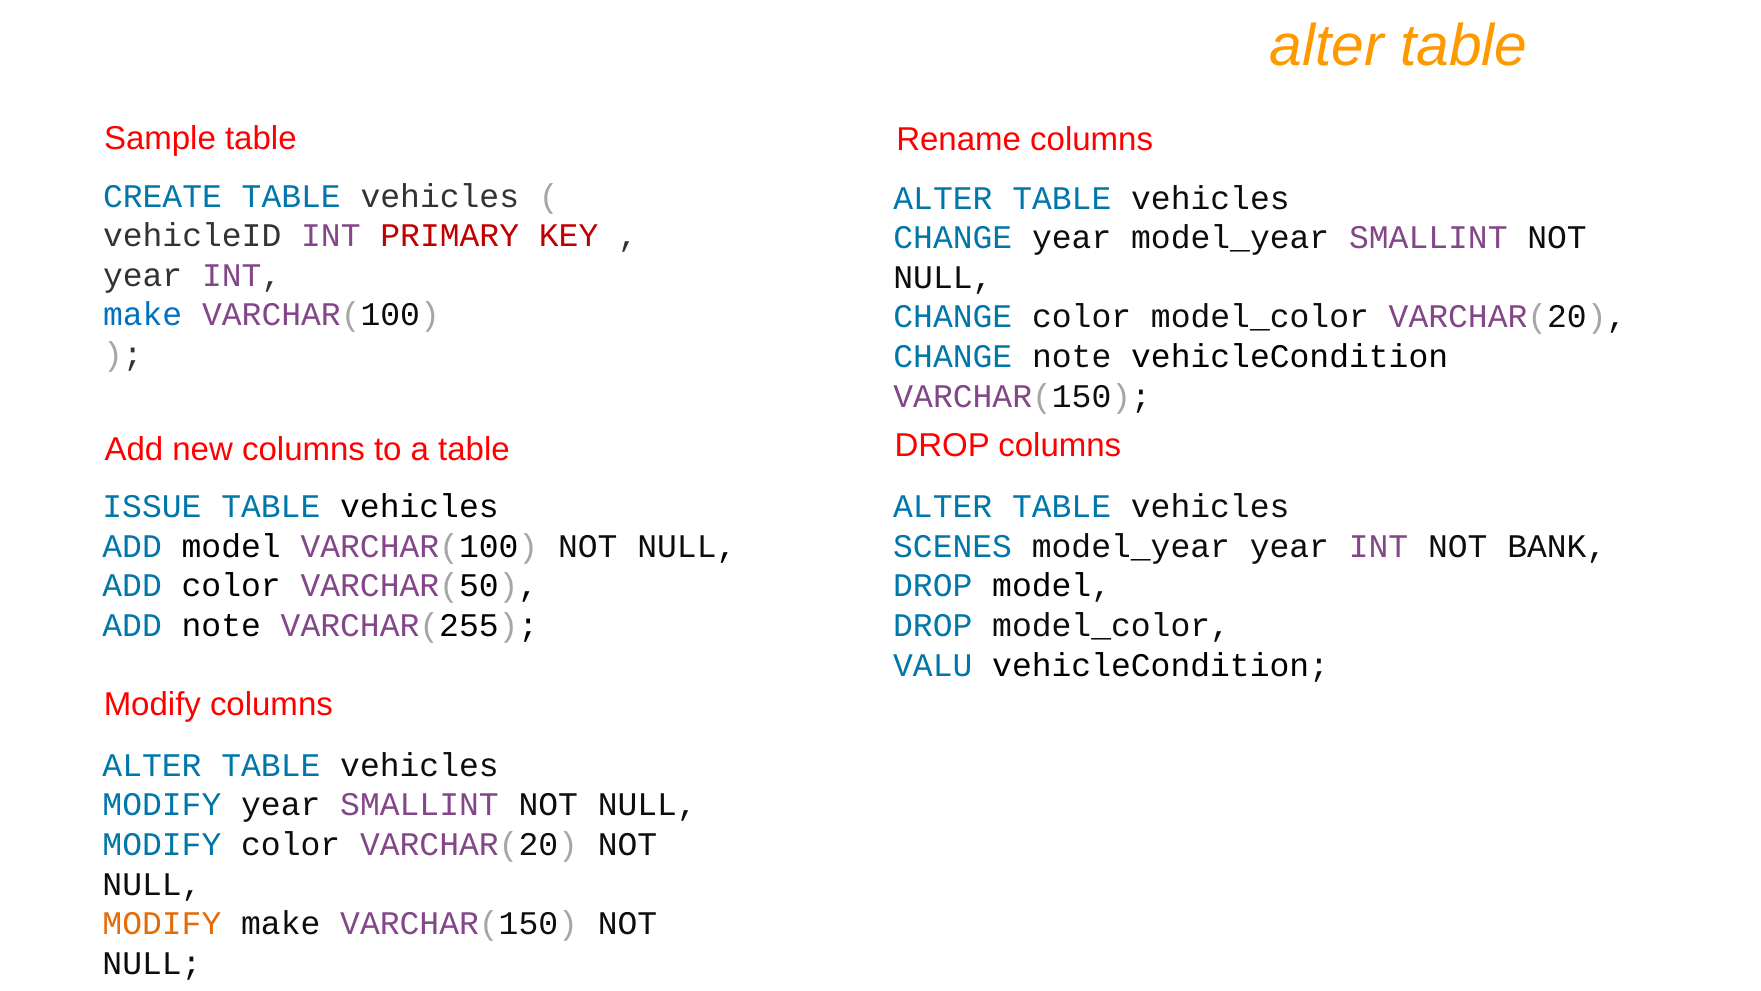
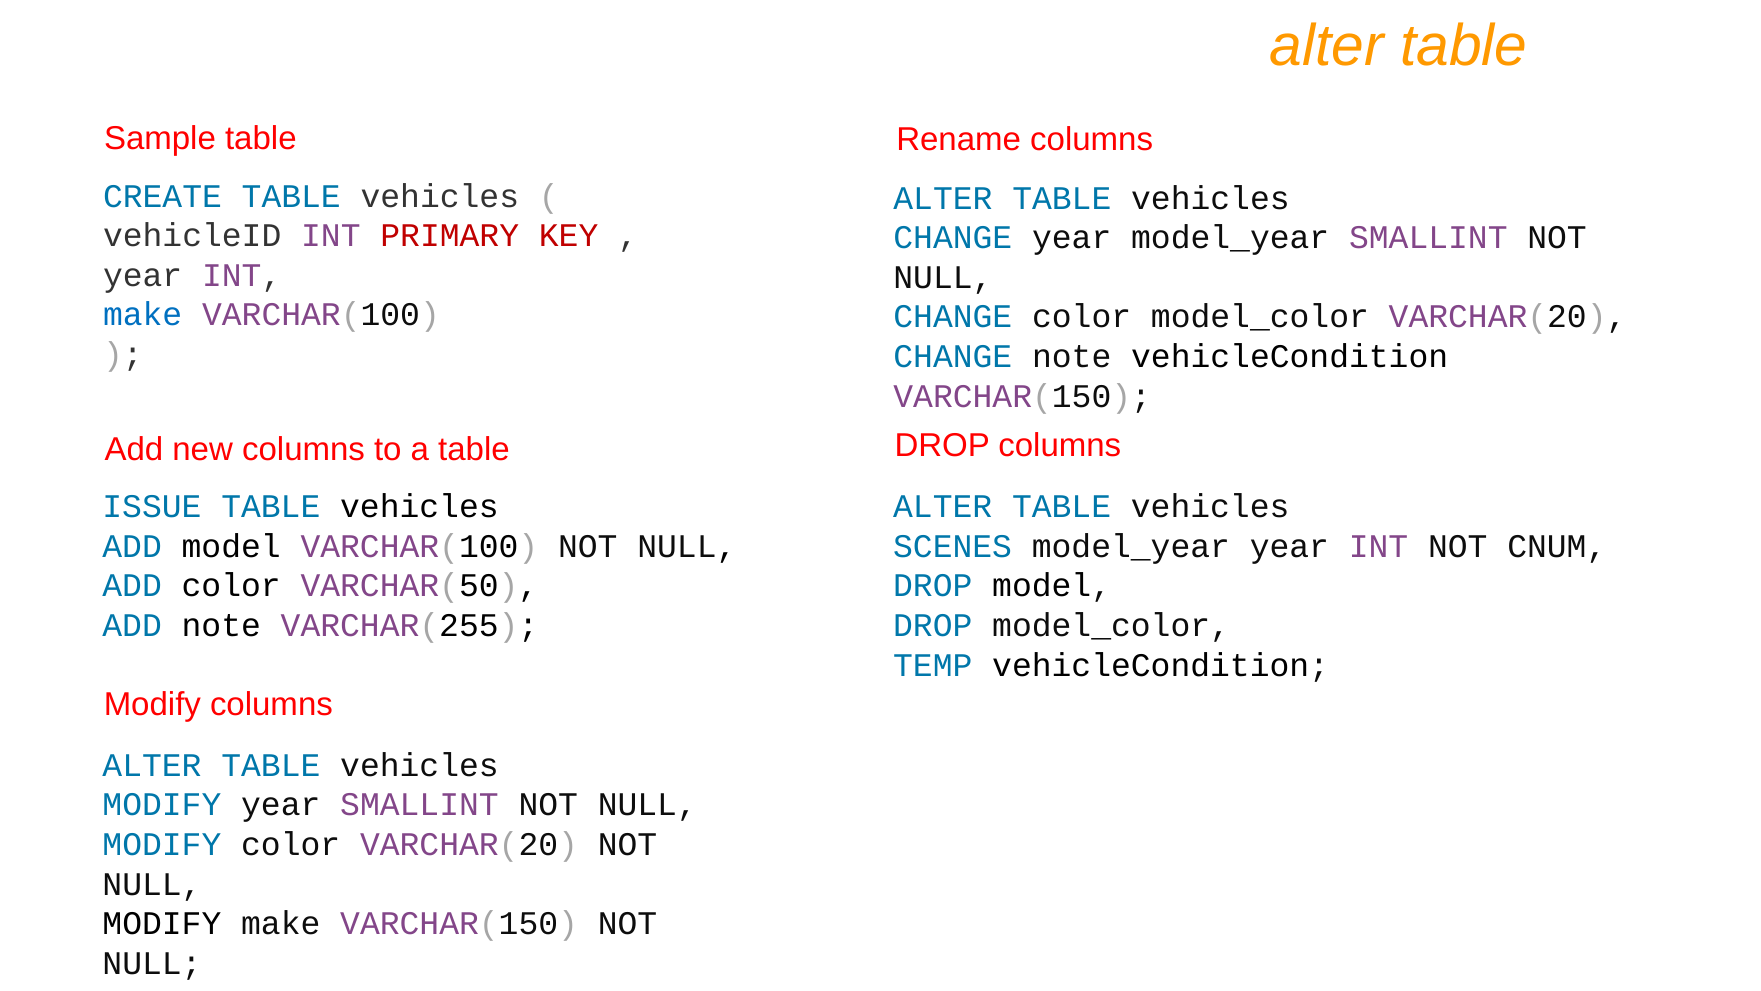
BANK: BANK -> CNUM (1557, 546)
VALU: VALU -> TEMP (933, 665)
MODIFY colour: orange -> black (162, 923)
